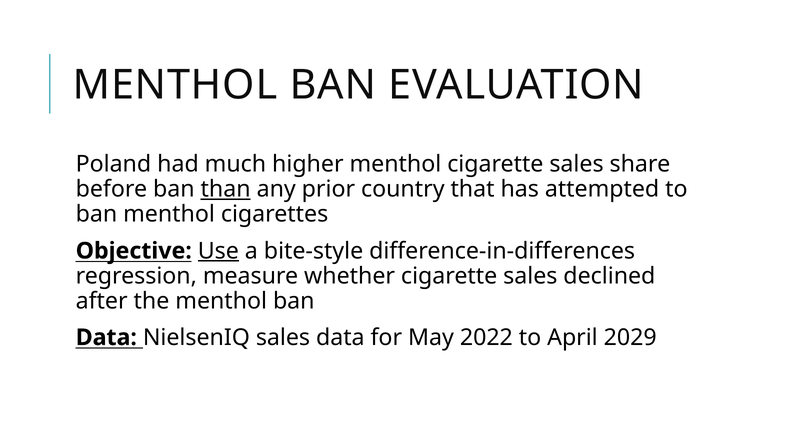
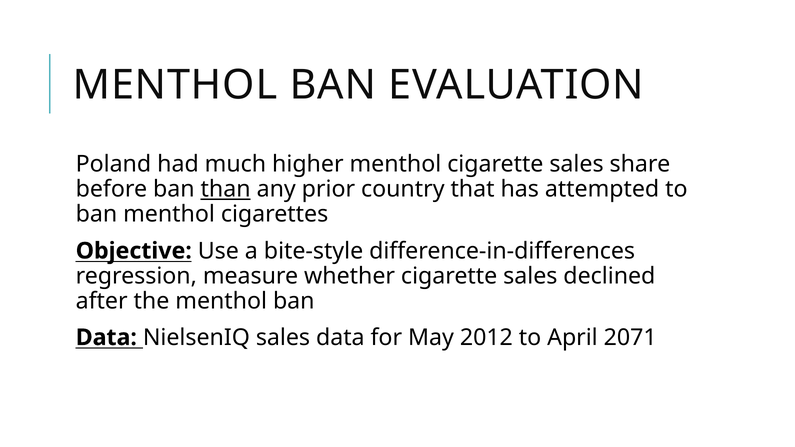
Use underline: present -> none (218, 251)
2022: 2022 -> 2012 (486, 338)
2029: 2029 -> 2071 (630, 338)
